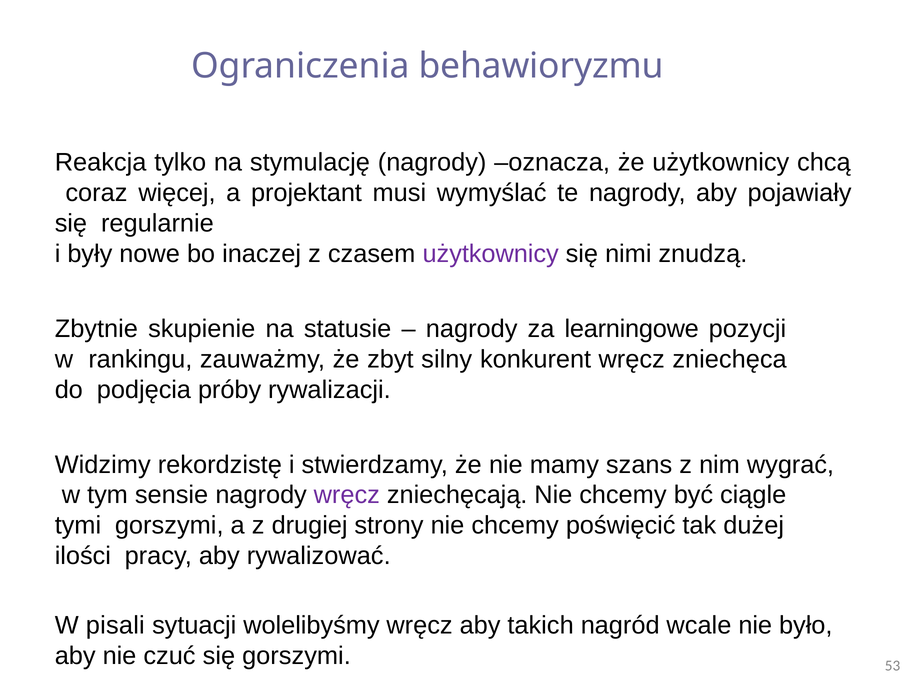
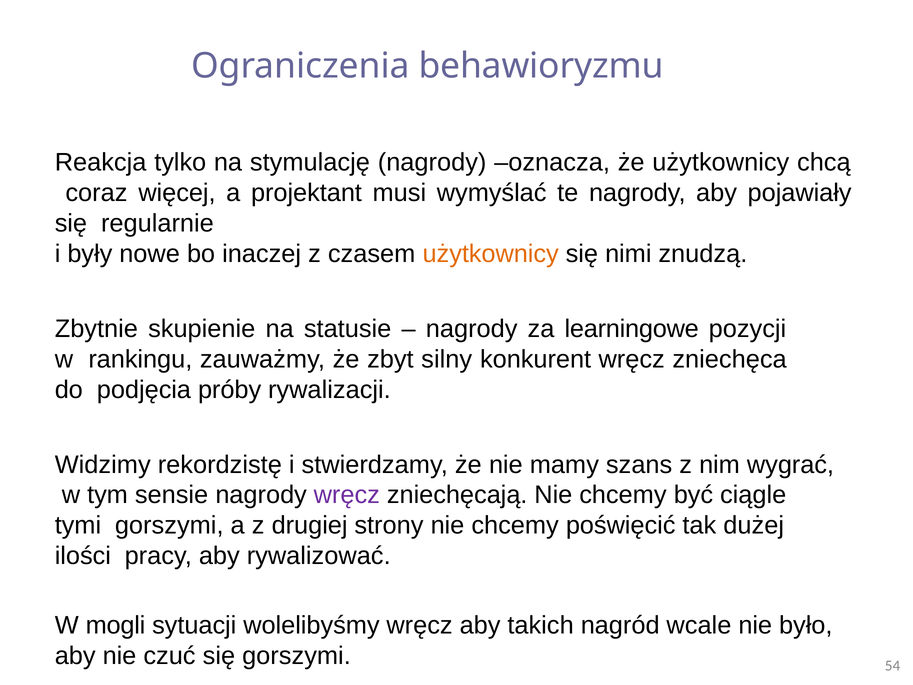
użytkownicy colour: purple -> orange (491, 254)
pisali: pisali -> mogli (116, 625)
53: 53 -> 54 (893, 666)
